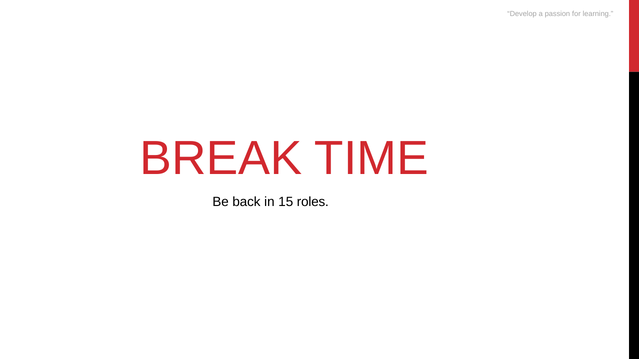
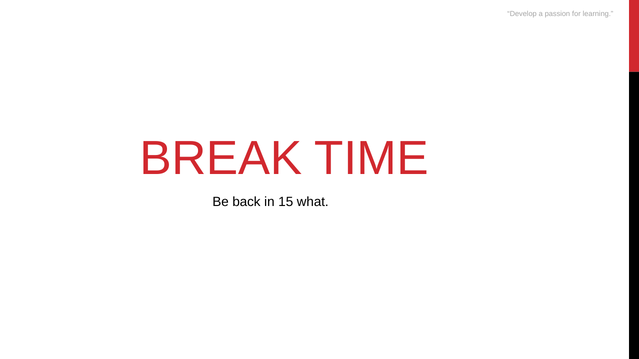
roles: roles -> what (313, 202)
